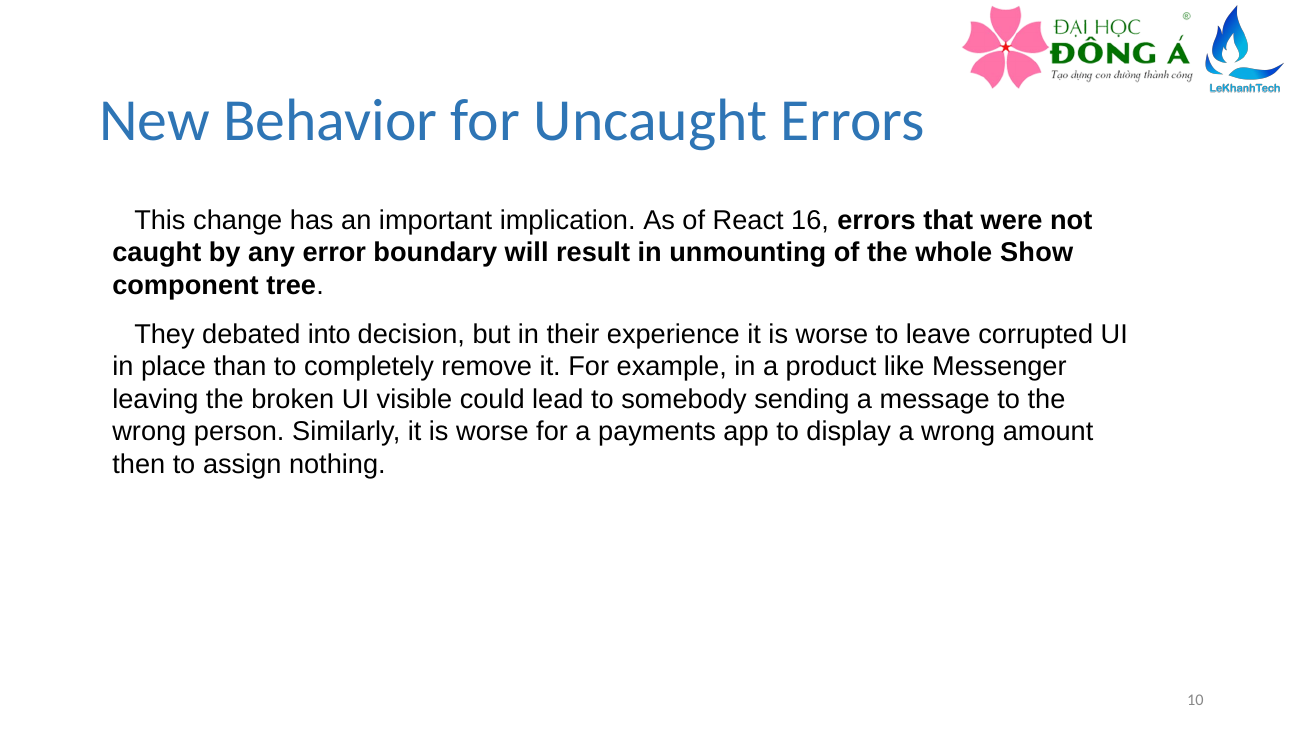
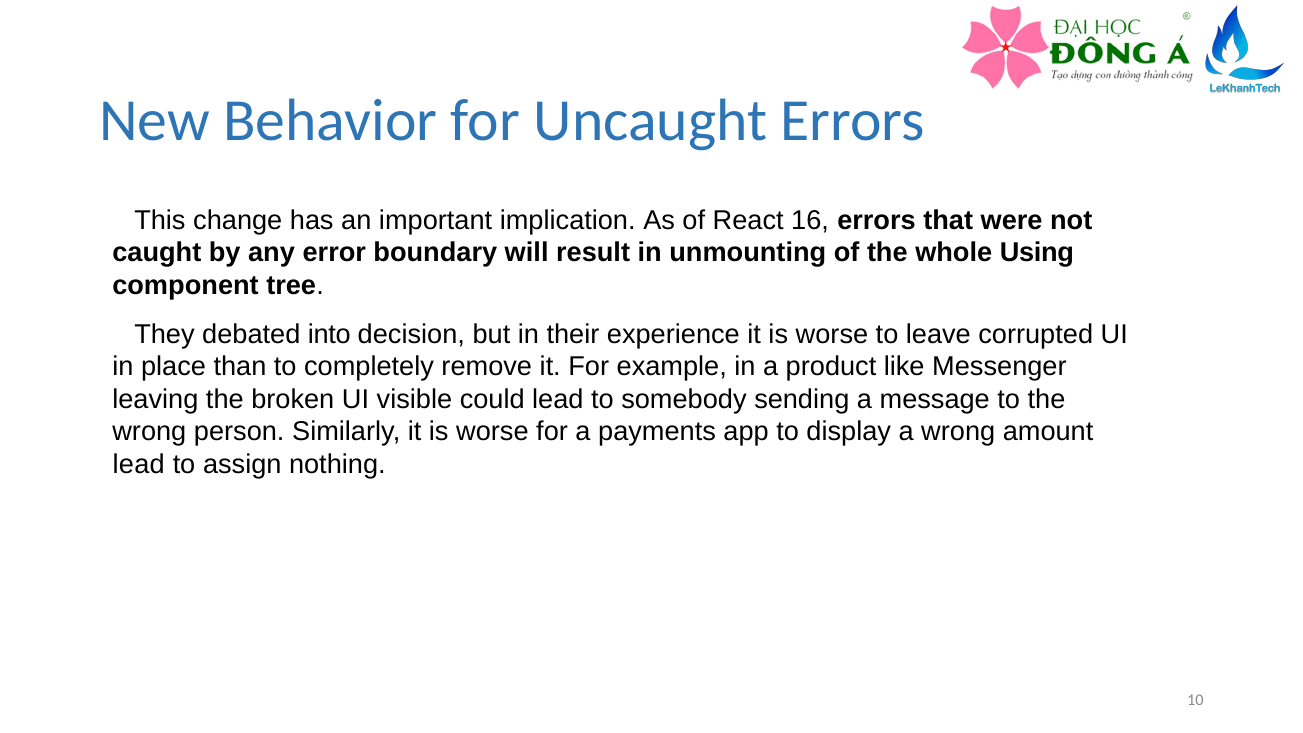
Show: Show -> Using (1037, 253)
then: then -> lead (139, 464)
